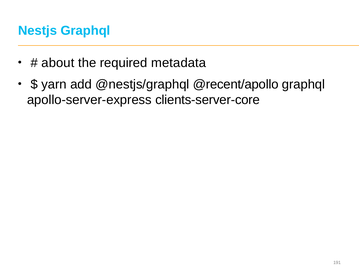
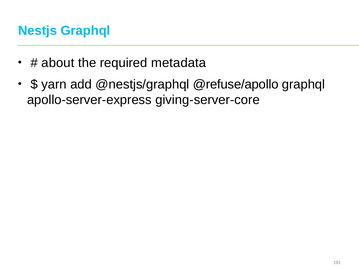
@recent/apollo: @recent/apollo -> @refuse/apollo (236, 84)
clients-server-core: clients-server-core -> giving-server-core (208, 100)
